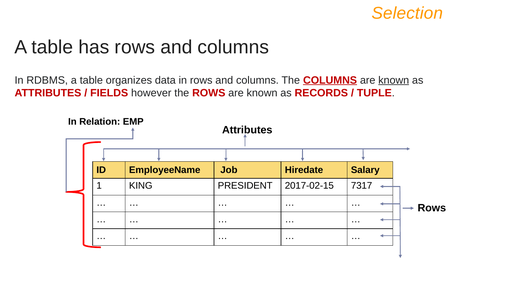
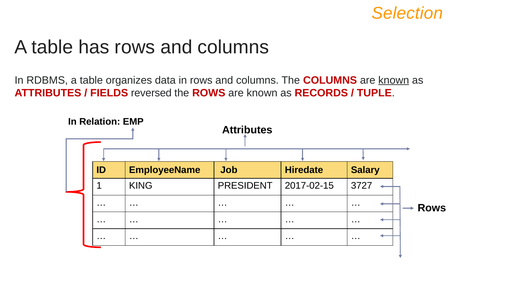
COLUMNS underline: present -> none (330, 80)
however: however -> reversed (151, 93)
7317: 7317 -> 3727 (362, 186)
